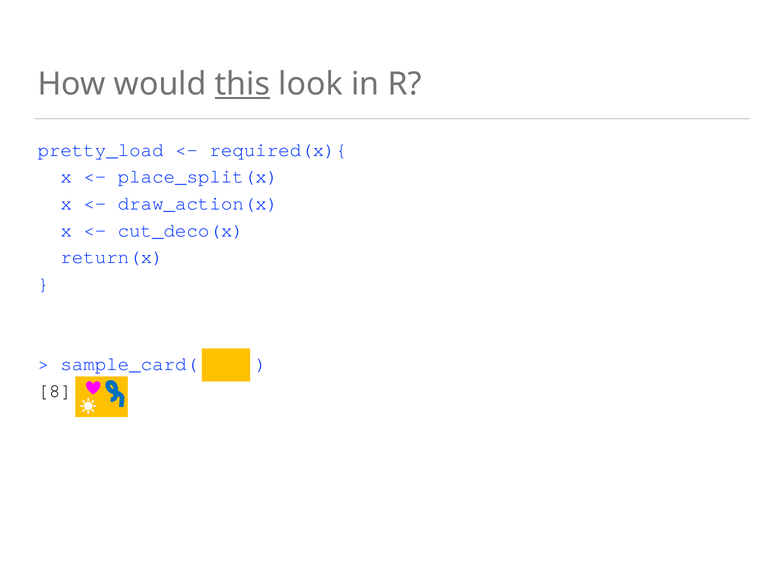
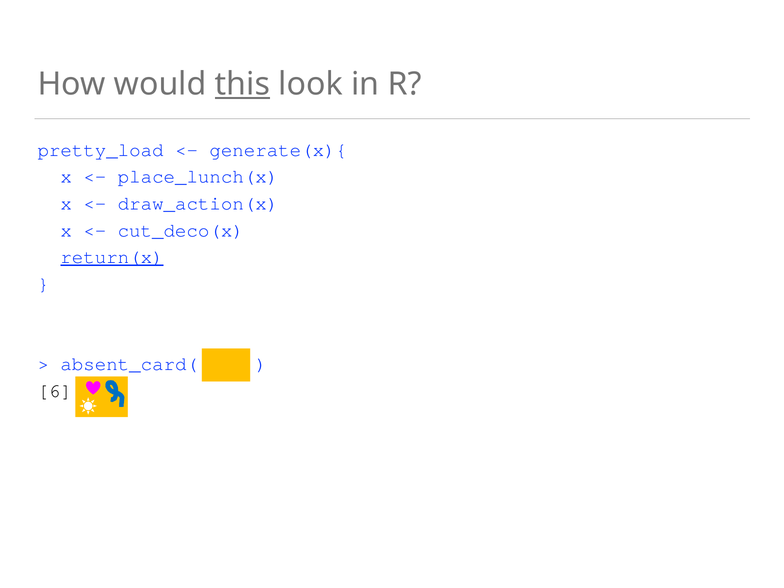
required(x){: required(x){ -> generate(x){ (278, 150)
place_split(x: place_split(x -> place_lunch(x (198, 177)
return(x underline: none -> present (112, 257)
sample_card(: sample_card( -> absent_card( (129, 364)
8: 8 -> 6 (55, 391)
